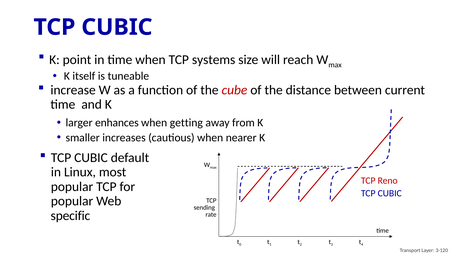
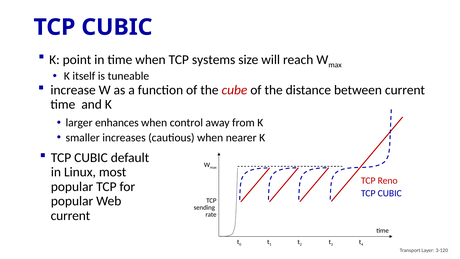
getting: getting -> control (186, 123)
specific: specific -> current (70, 215)
